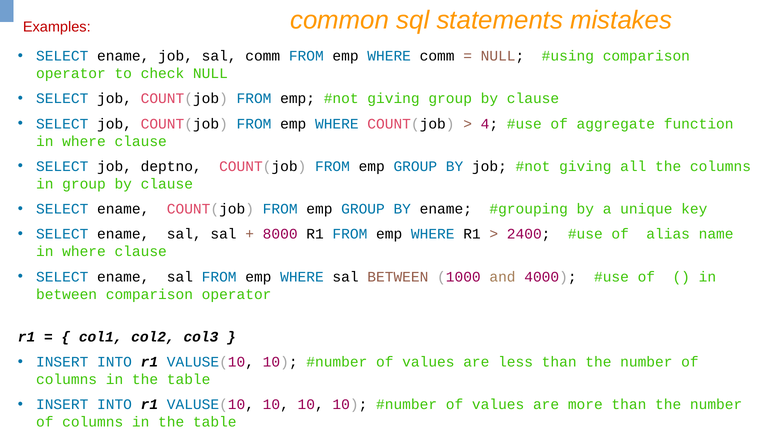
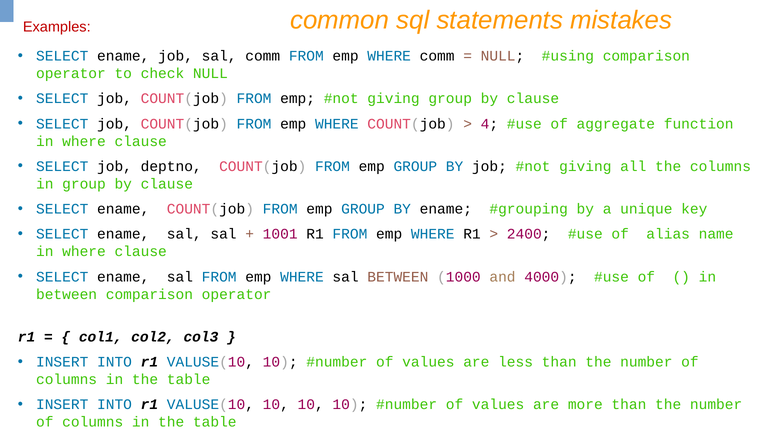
8000: 8000 -> 1001 (280, 234)
